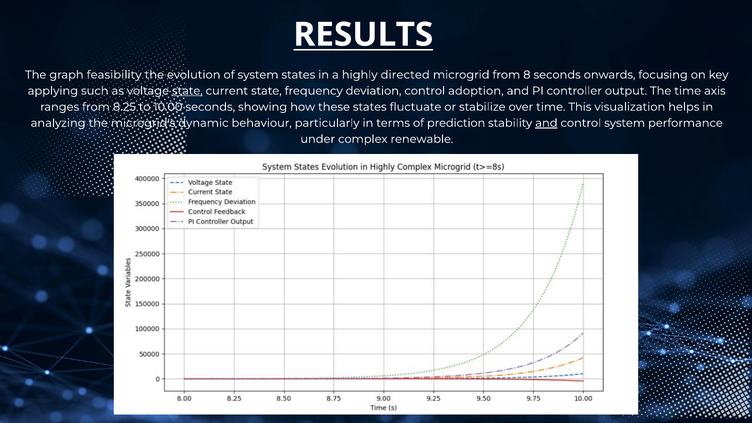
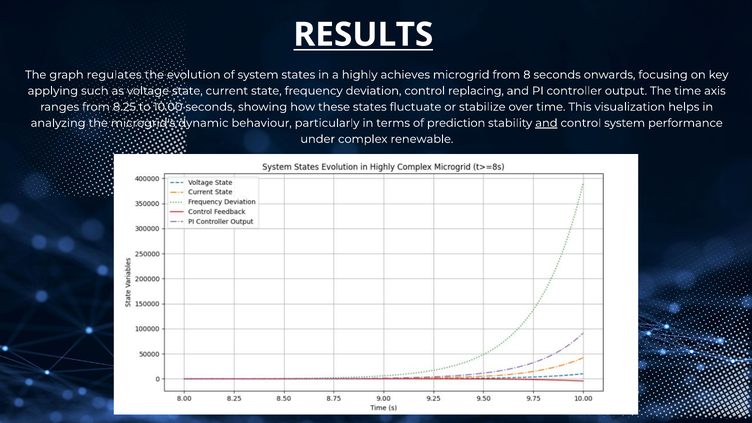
feasibility: feasibility -> regulates (114, 75)
directed: directed -> achieves (405, 75)
state underline: present -> none (187, 91)
adoption: adoption -> replacing (476, 91)
